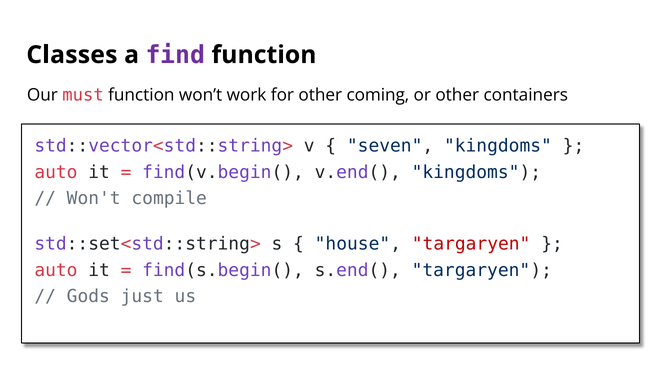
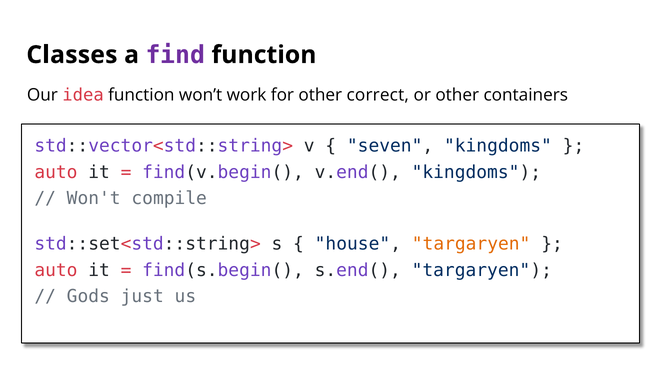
must: must -> idea (83, 95)
coming: coming -> correct (378, 95)
targaryen colour: red -> orange (471, 244)
